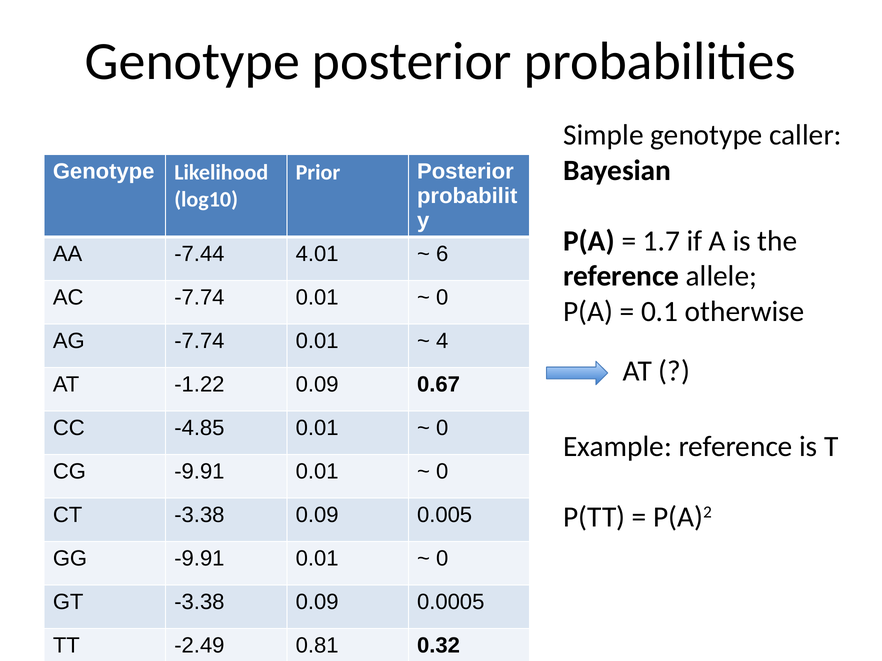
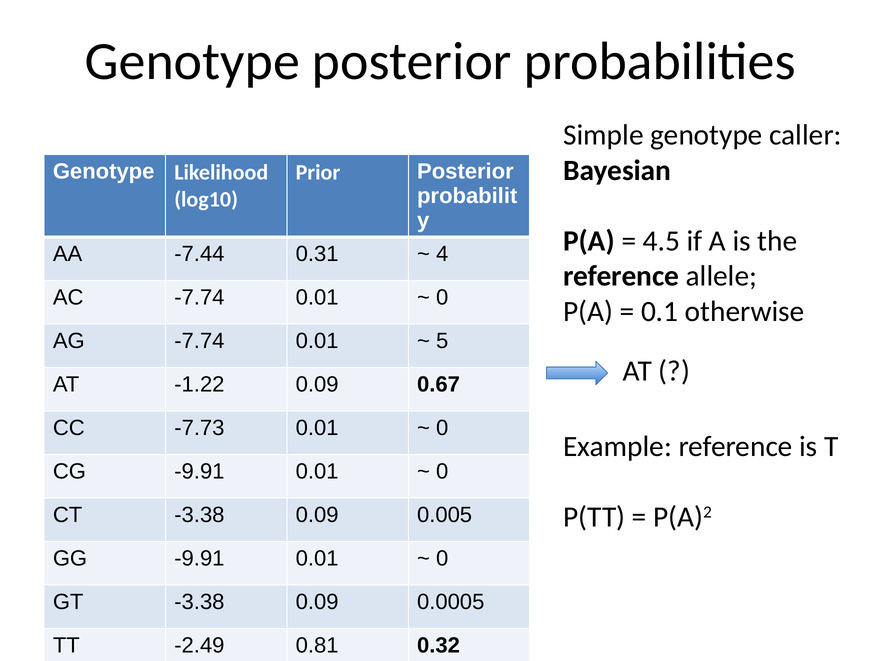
1.7: 1.7 -> 4.5 (661, 241)
4.01: 4.01 -> 0.31 (317, 254)
6: 6 -> 4 (442, 254)
4: 4 -> 5 (442, 341)
-4.85: -4.85 -> -7.73 (199, 428)
